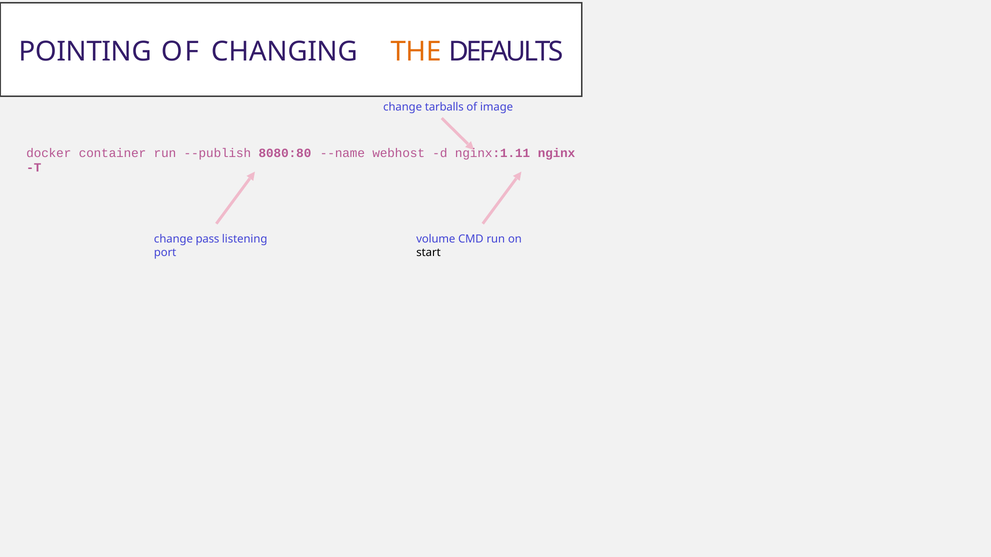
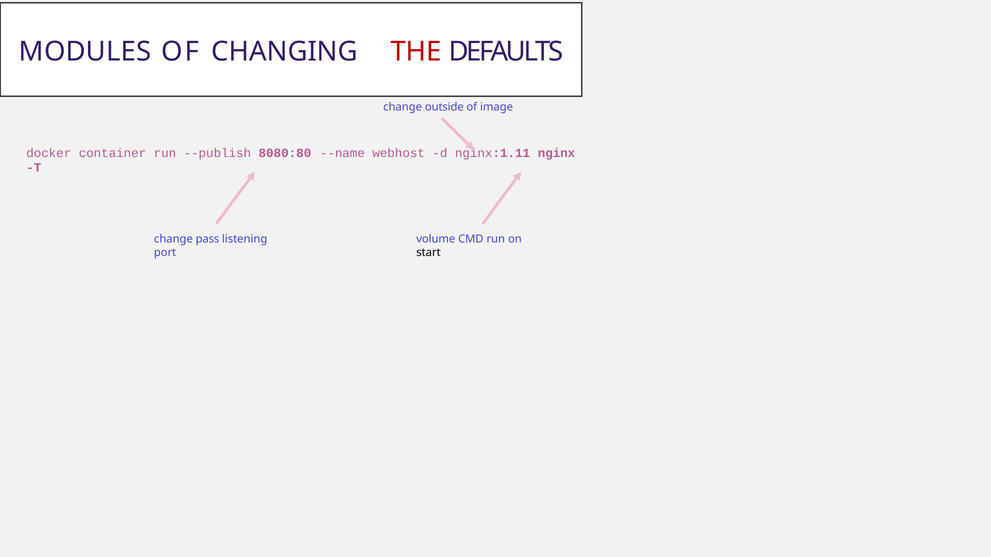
POINTING: POINTING -> MODULES (85, 52)
THE colour: orange -> red (416, 52)
tarballs: tarballs -> outside (444, 107)
